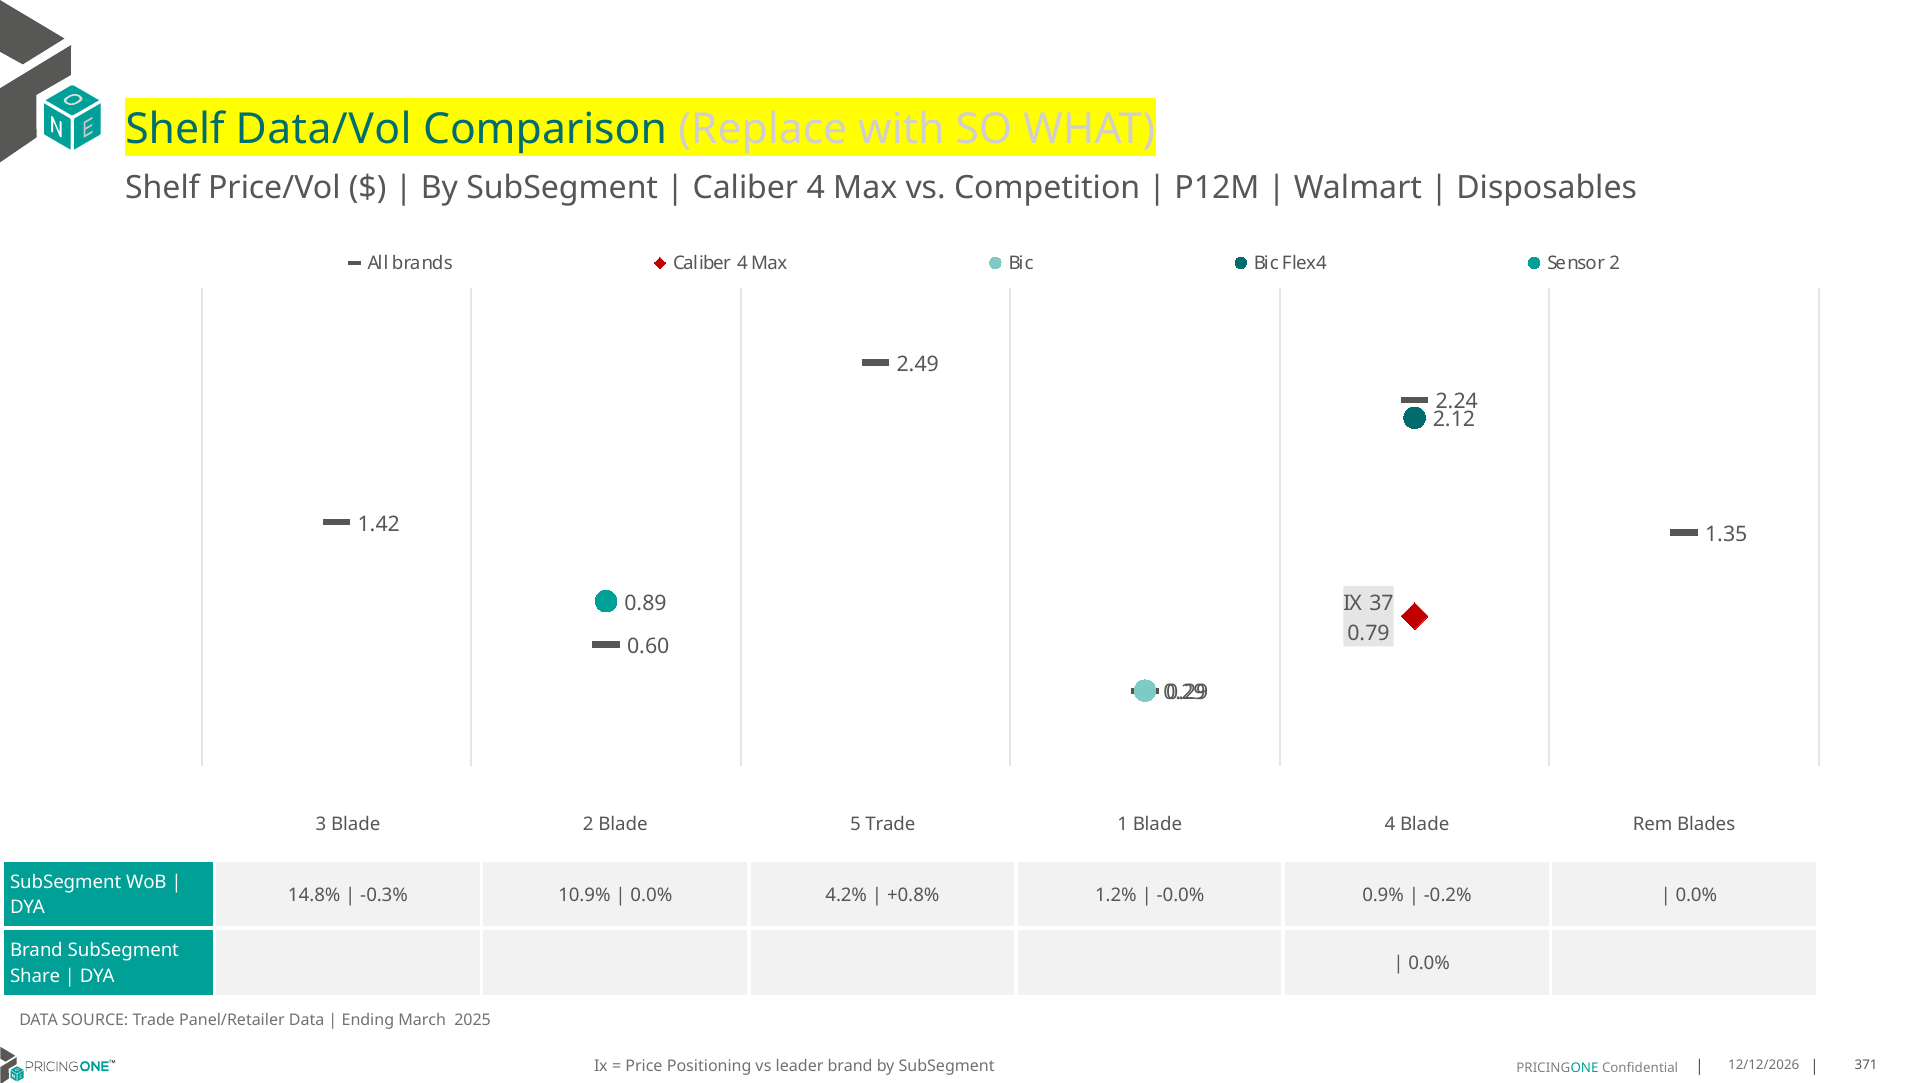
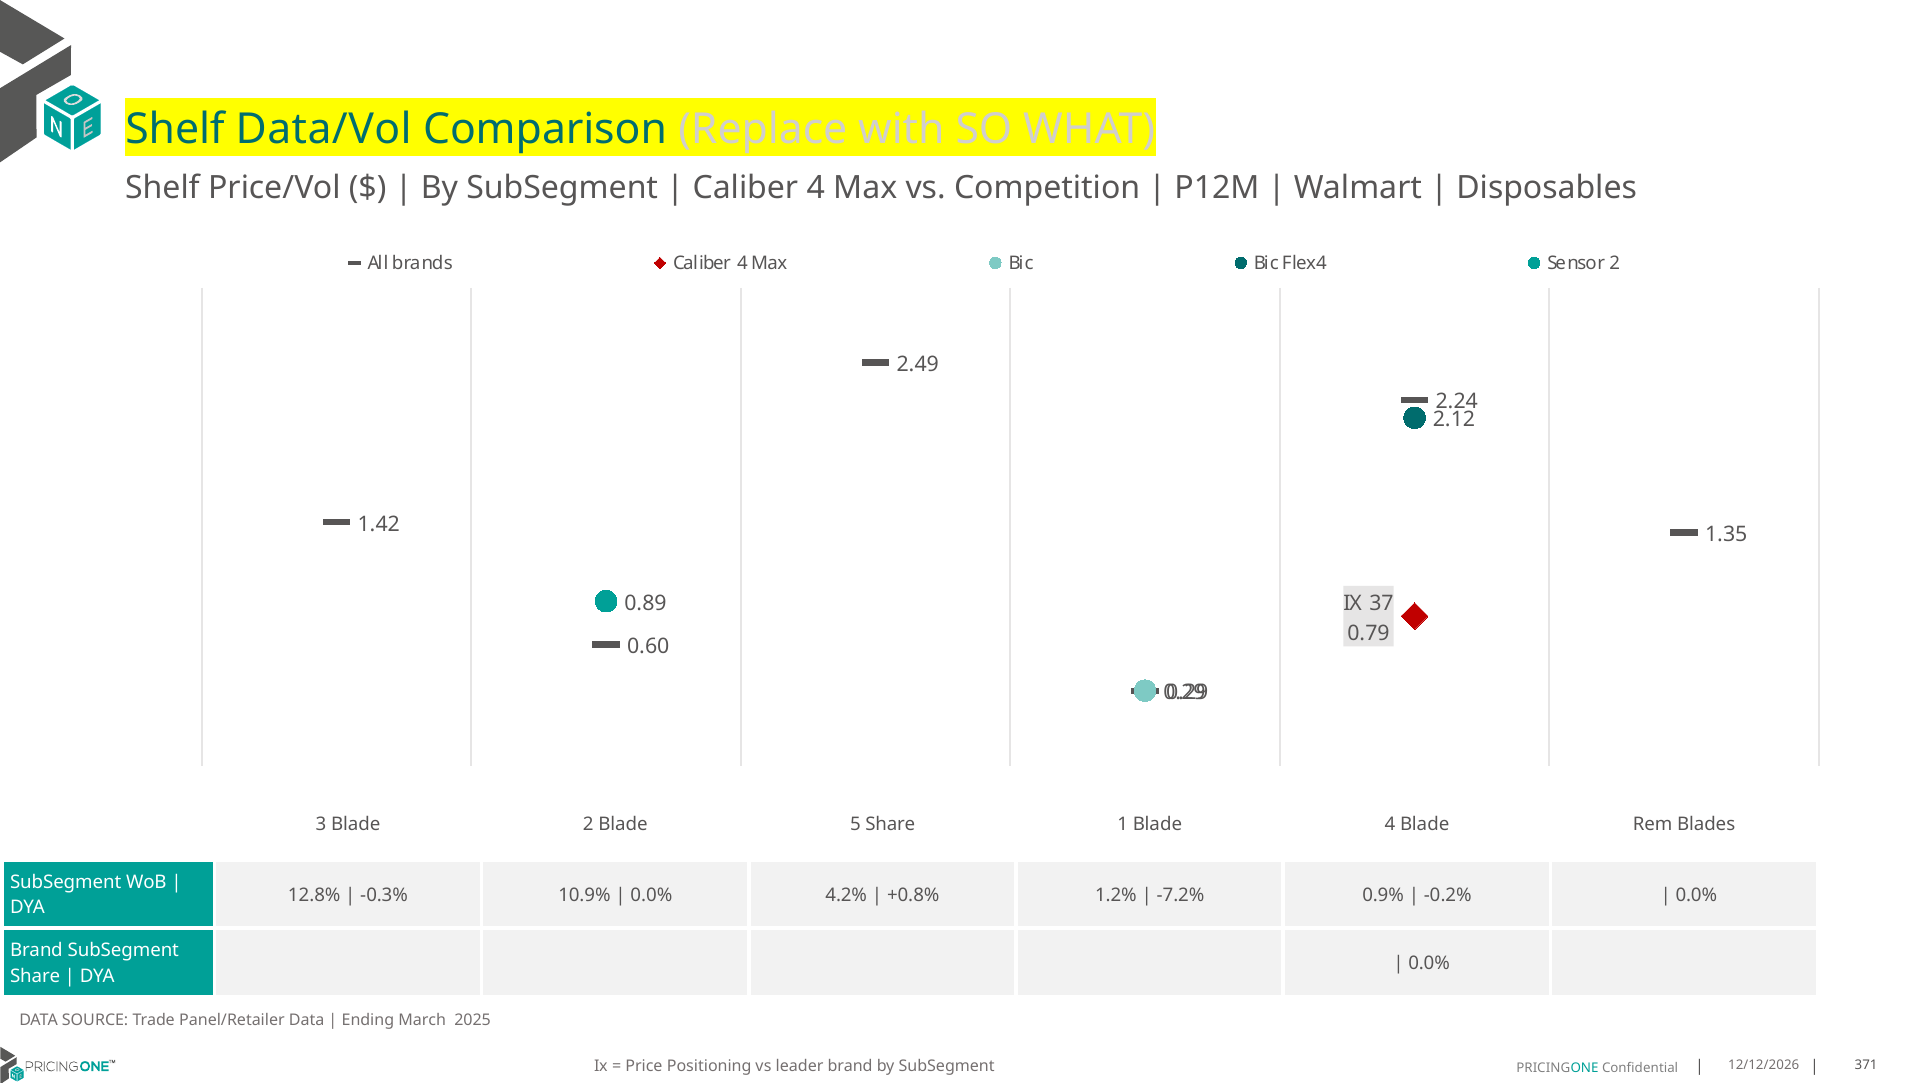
5 Trade: Trade -> Share (890, 824)
14.8%: 14.8% -> 12.8% (314, 895)
-0.0%: -0.0% -> -7.2% (1181, 895)
